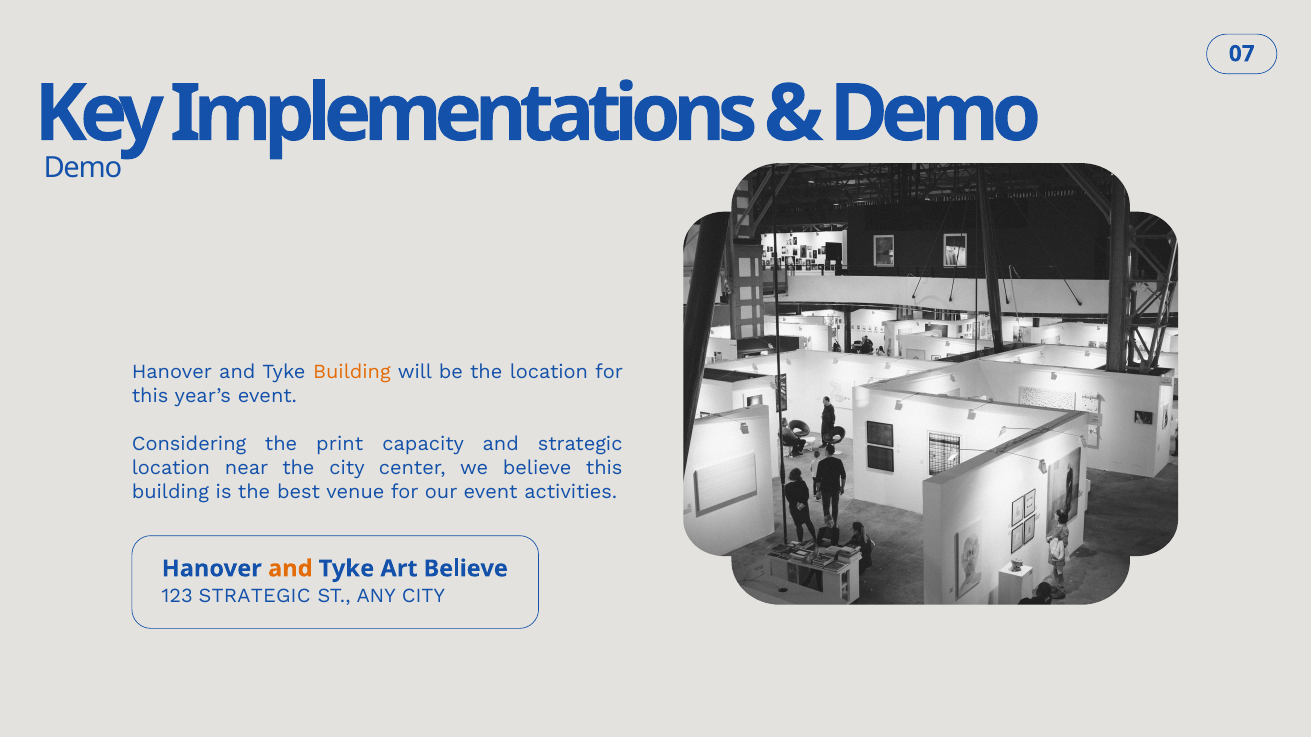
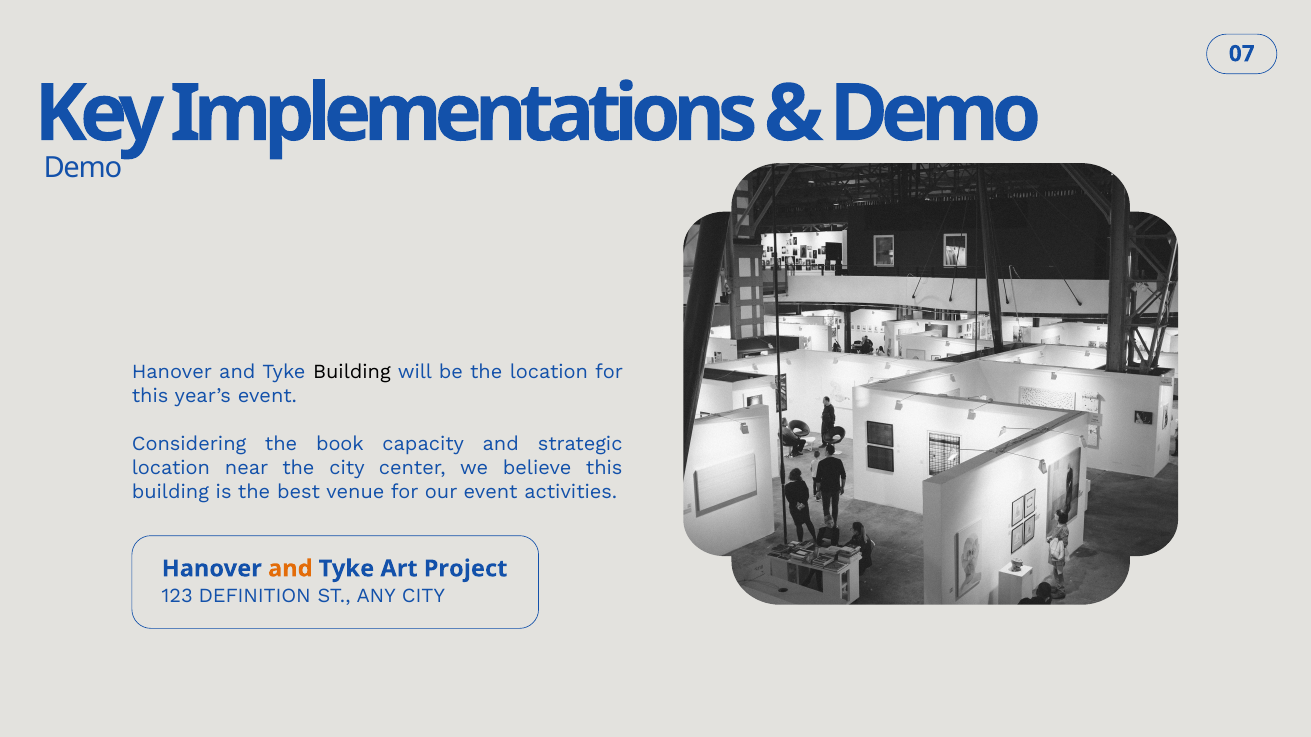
Building colour: orange -> black (352, 372)
print: print -> book (340, 444)
Art Believe: Believe -> Project (466, 569)
123 STRATEGIC: STRATEGIC -> DEFINITION (255, 597)
